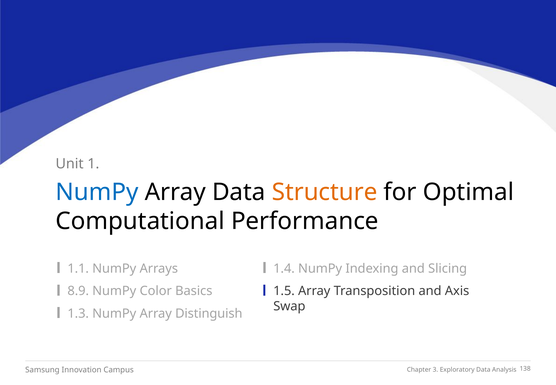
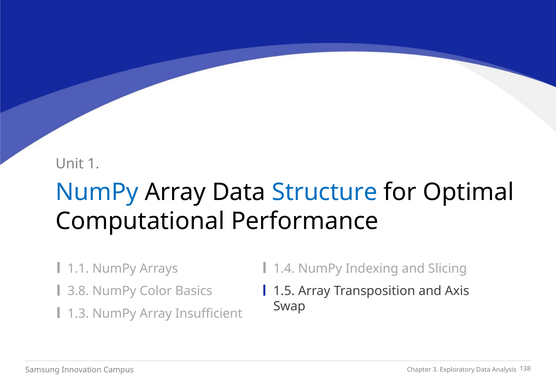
Structure colour: orange -> blue (325, 192)
8.9: 8.9 -> 3.8 (78, 291)
Distinguish: Distinguish -> Insufficient (209, 314)
